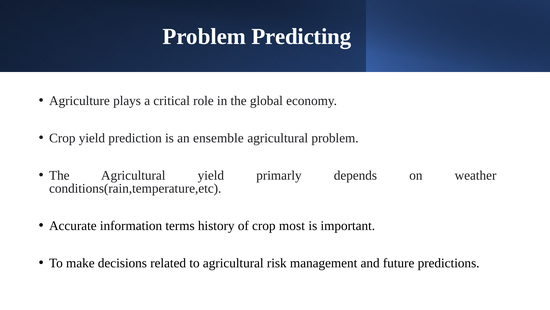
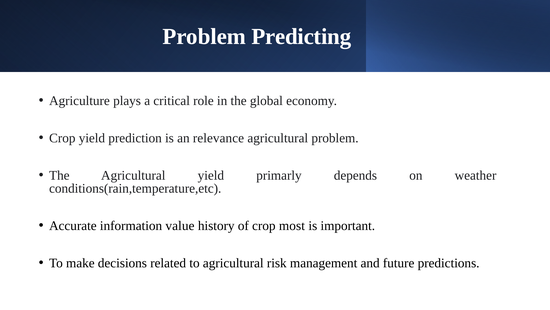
ensemble: ensemble -> relevance (218, 138)
terms: terms -> value (180, 225)
